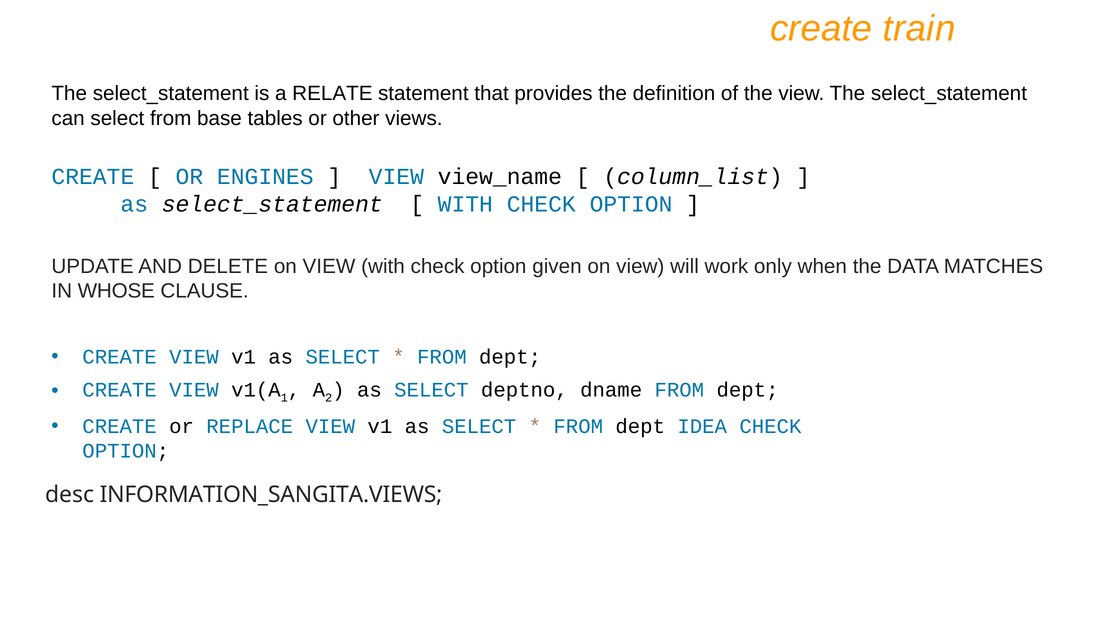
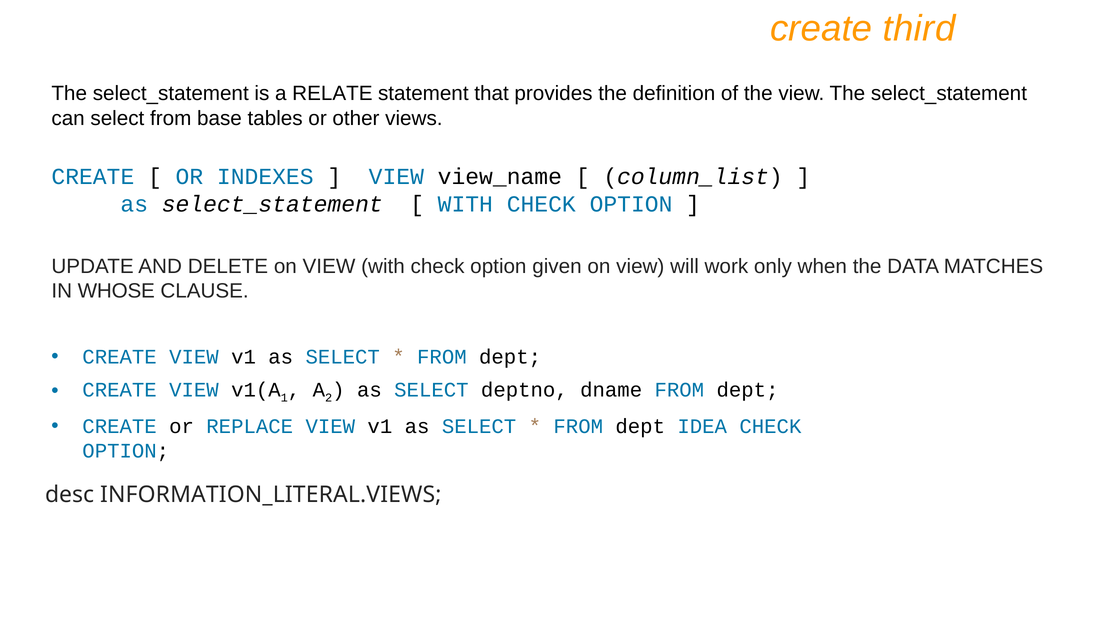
train: train -> third (919, 29)
ENGINES: ENGINES -> INDEXES (265, 177)
INFORMATION_SANGITA.VIEWS: INFORMATION_SANGITA.VIEWS -> INFORMATION_LITERAL.VIEWS (271, 495)
